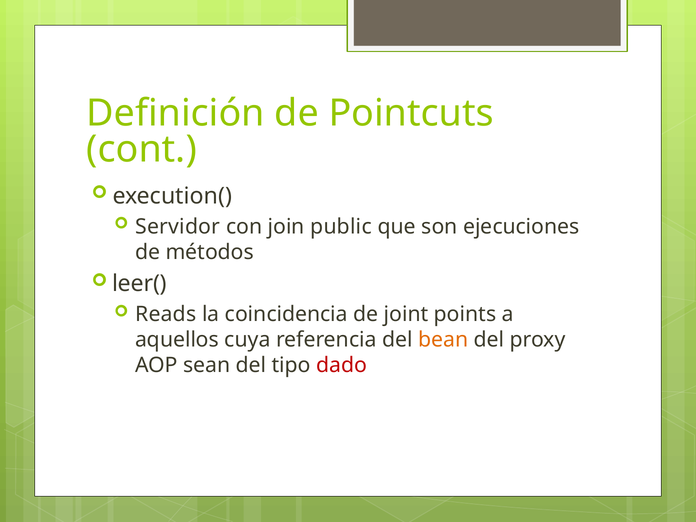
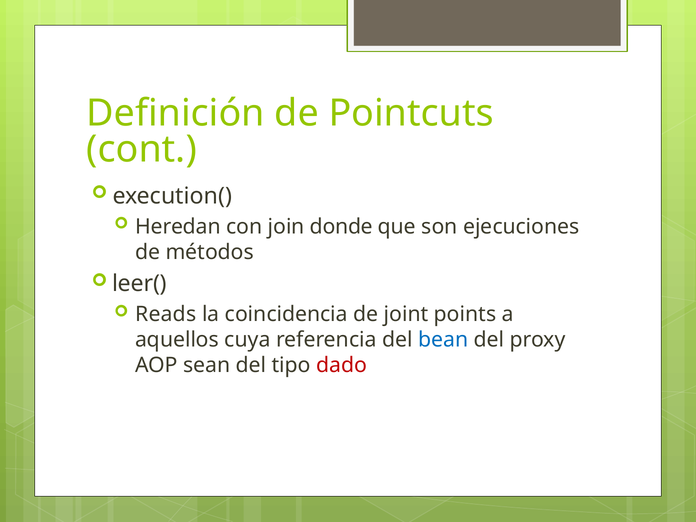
Servidor: Servidor -> Heredan (178, 227)
public: public -> donde (341, 227)
bean colour: orange -> blue (443, 340)
